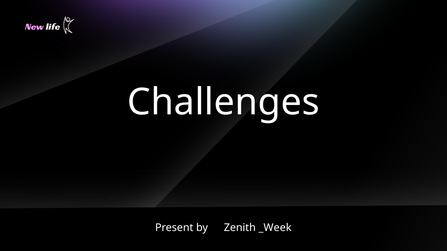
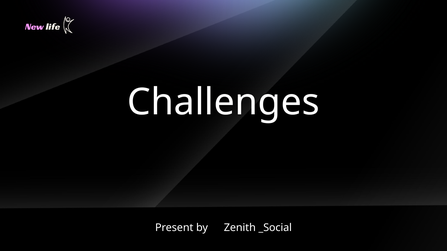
_Week: _Week -> _Social (275, 228)
